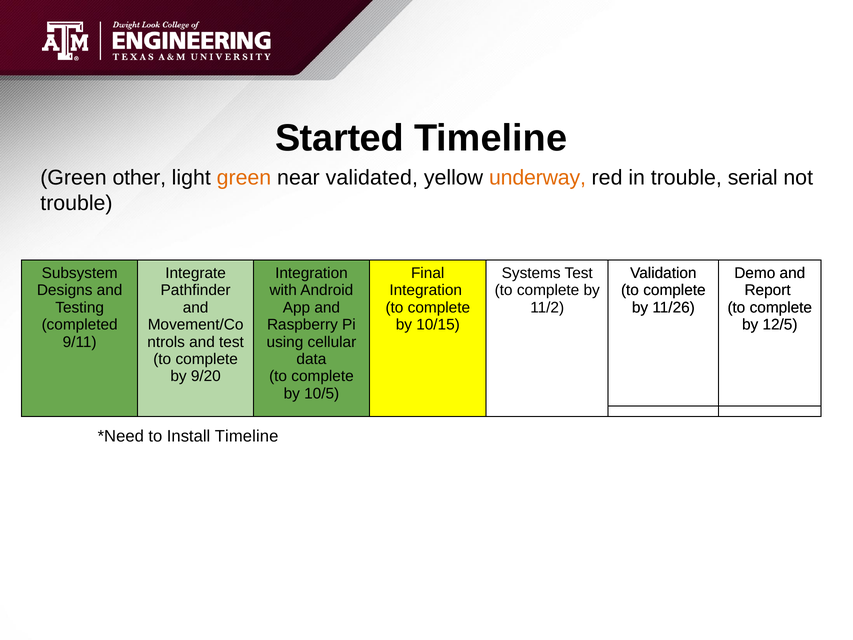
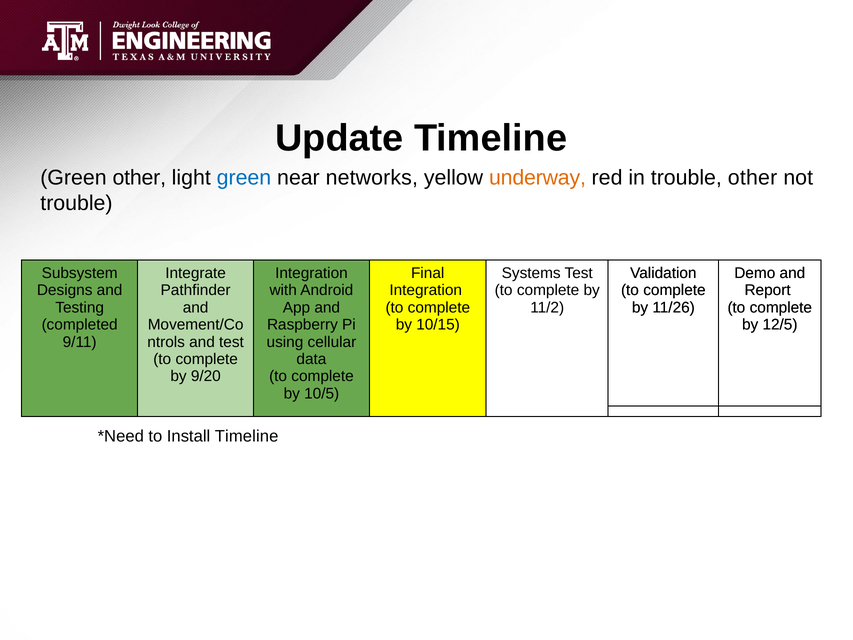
Started: Started -> Update (339, 138)
green colour: orange -> blue (244, 178)
validated: validated -> networks (372, 178)
trouble serial: serial -> other (753, 178)
